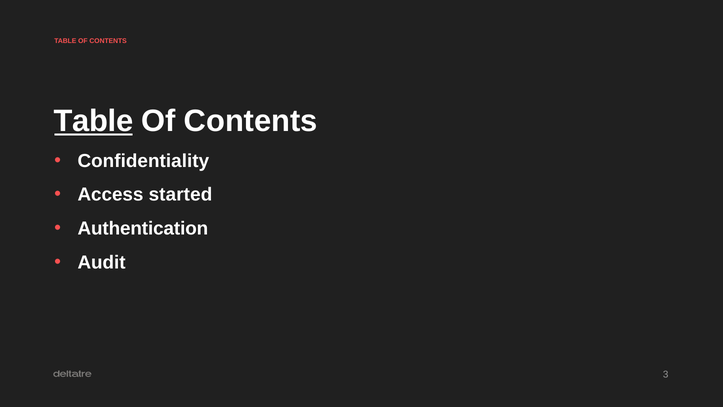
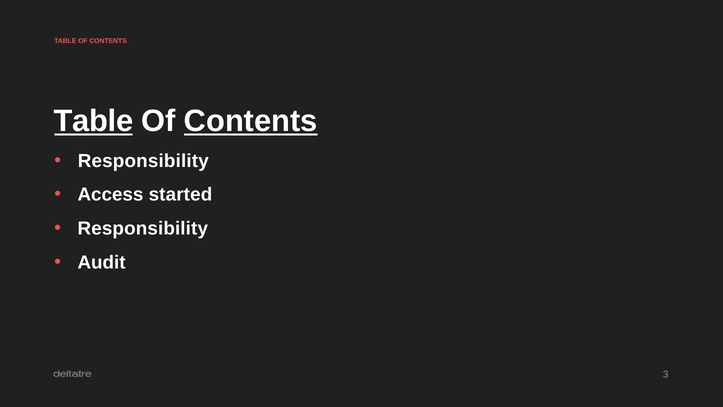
Contents underline: none -> present (251, 121)
Confidentiality: Confidentiality -> Responsibility (143, 161)
Authentication: Authentication -> Responsibility (143, 229)
